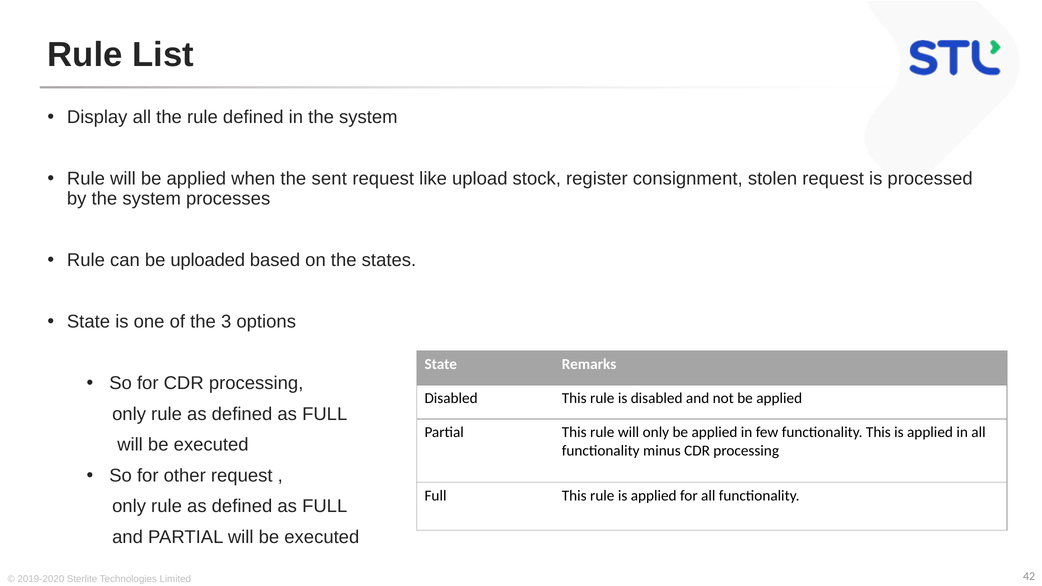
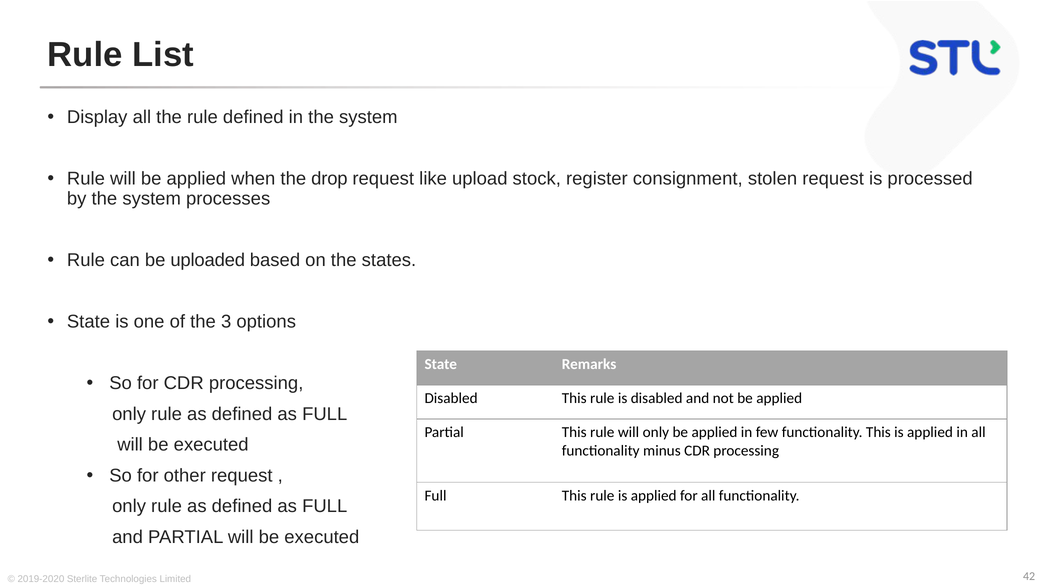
sent: sent -> drop (329, 179)
